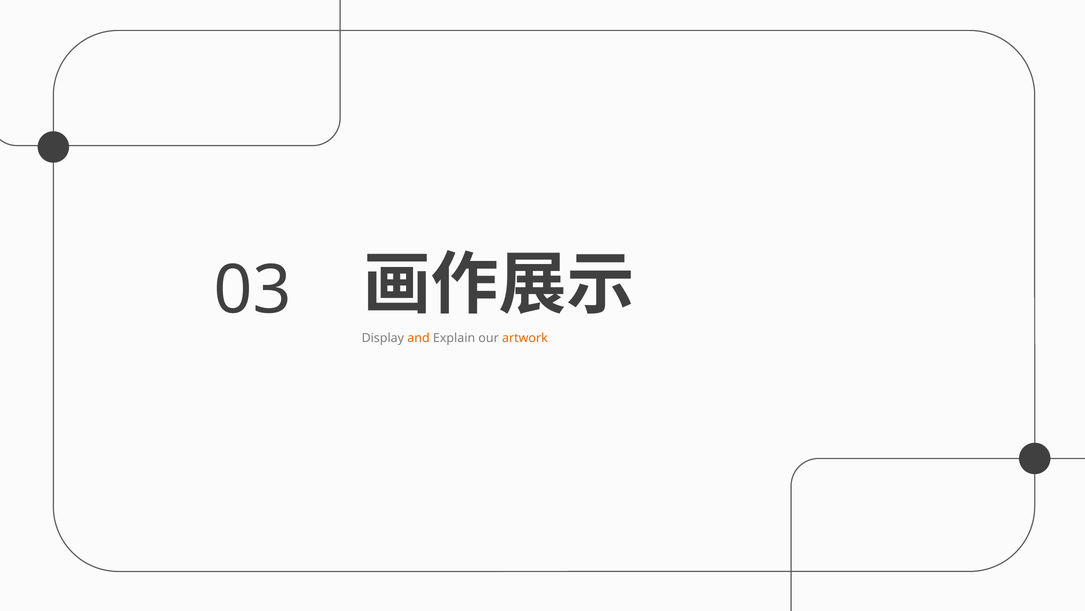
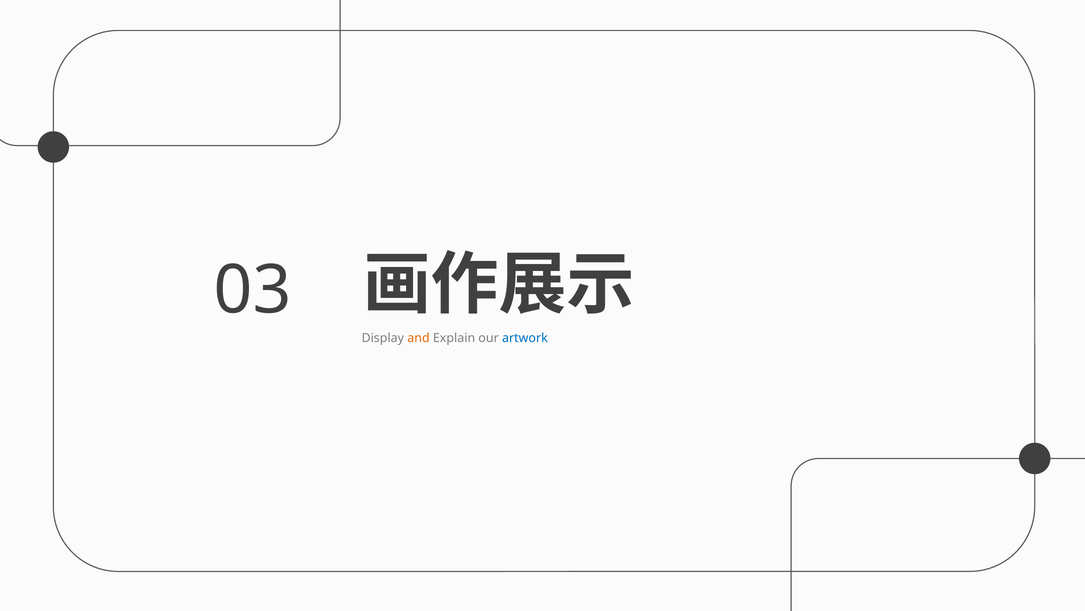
artwork colour: orange -> blue (525, 338)
